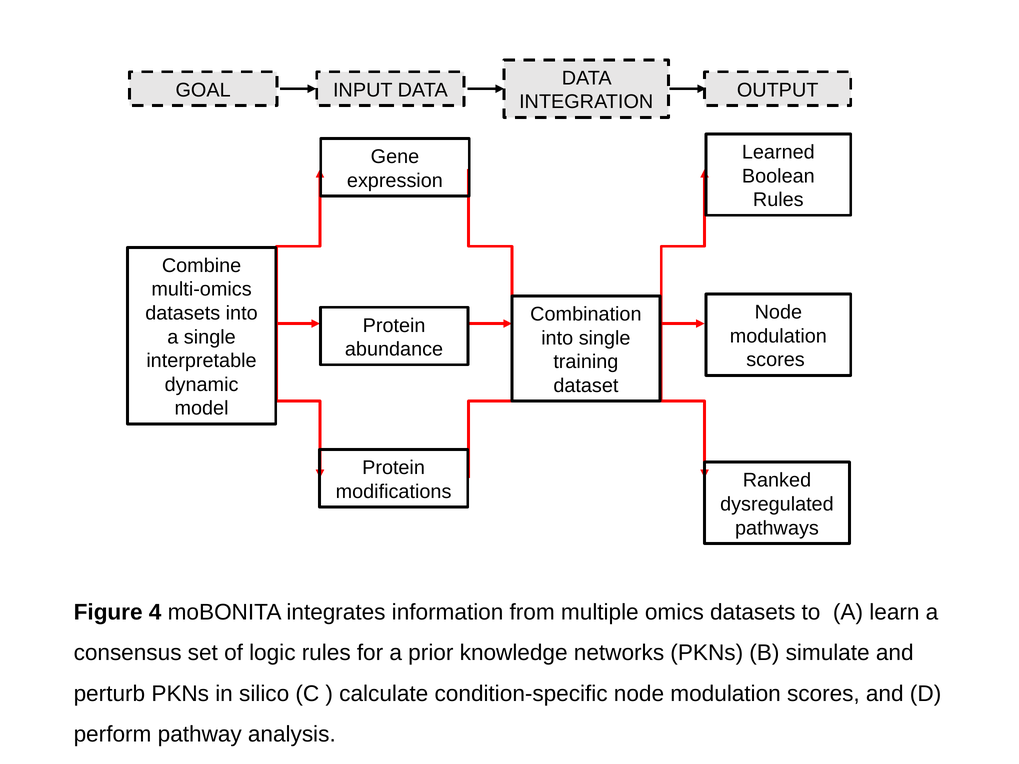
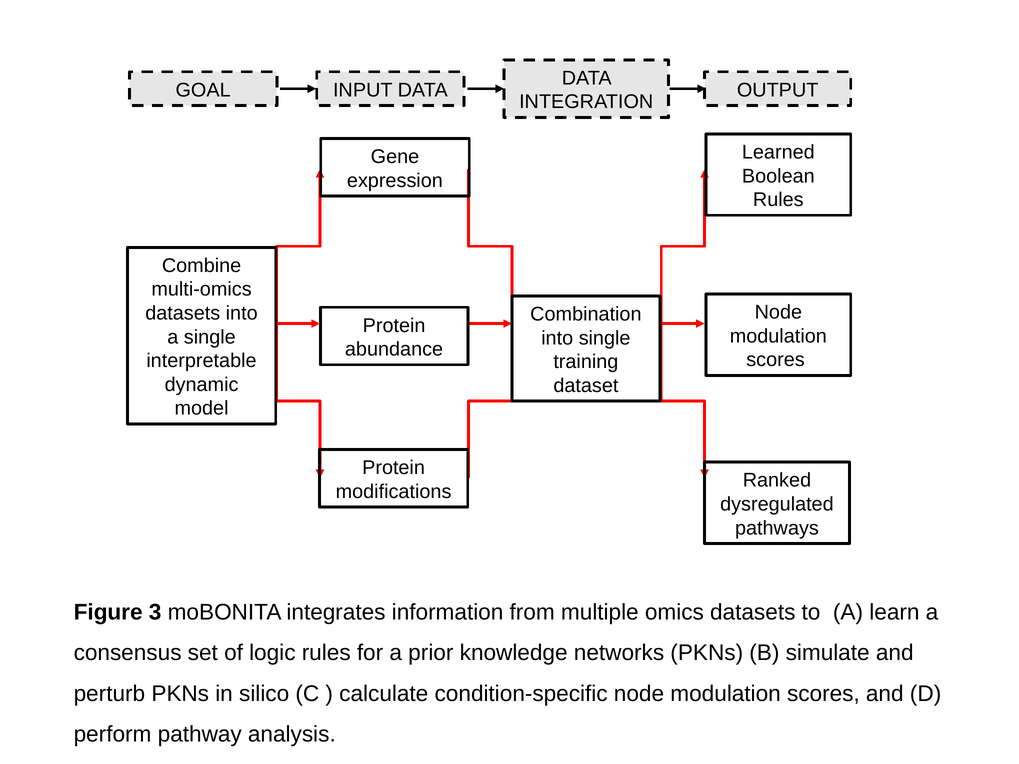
4: 4 -> 3 (155, 612)
